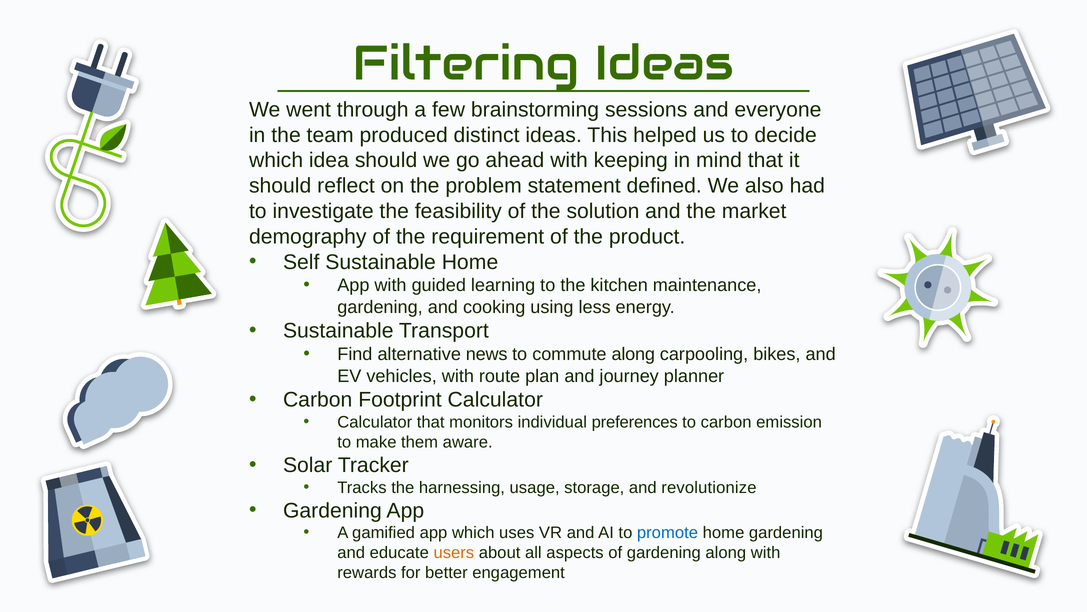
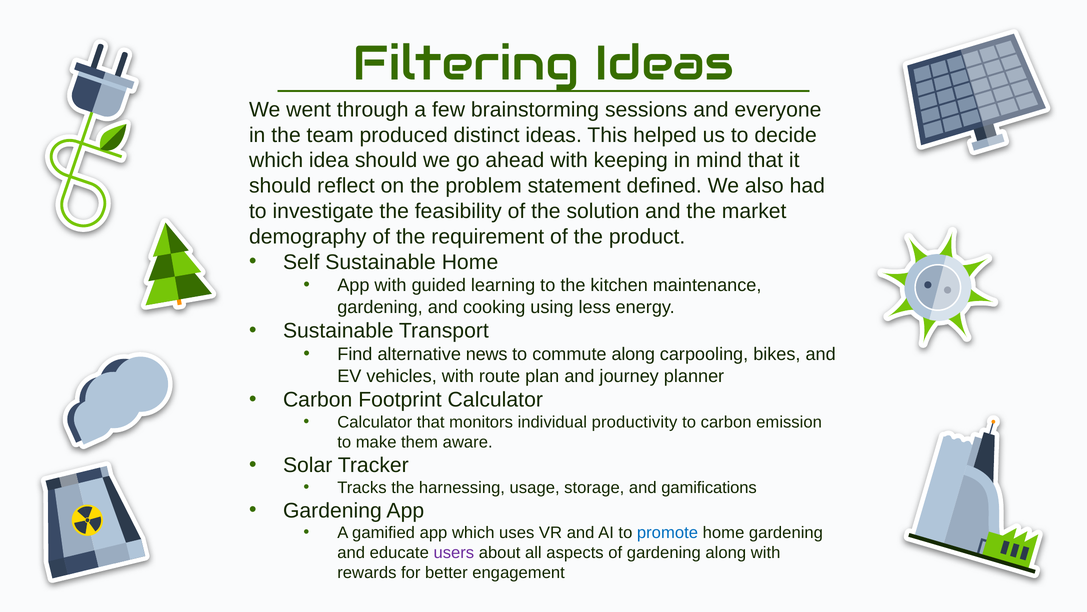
preferences: preferences -> productivity (634, 422)
revolutionize: revolutionize -> gamifications (709, 487)
users colour: orange -> purple (454, 552)
